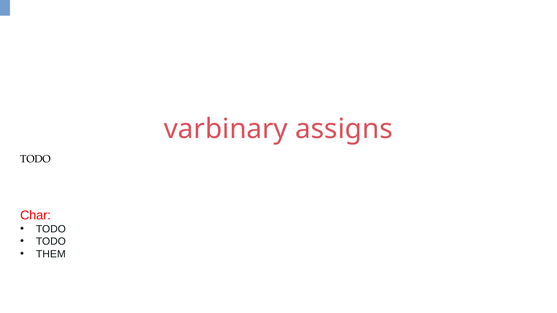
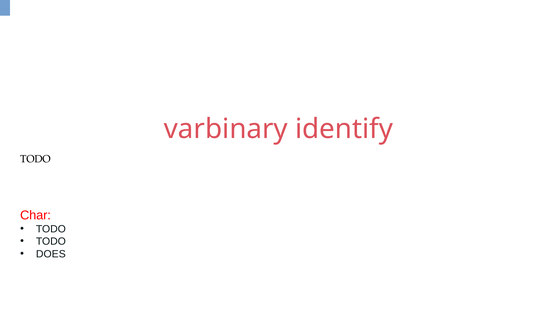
assigns: assigns -> identify (344, 129)
THEM: THEM -> DOES (51, 254)
